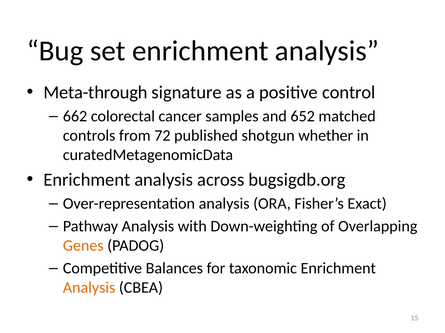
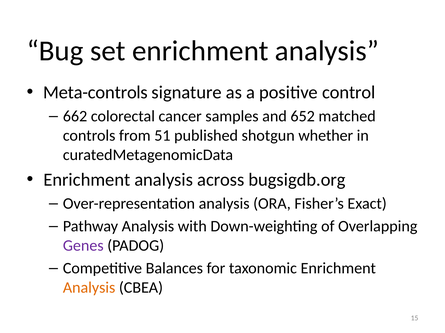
Meta-through: Meta-through -> Meta-controls (96, 93)
72: 72 -> 51 (162, 136)
Genes colour: orange -> purple (83, 246)
